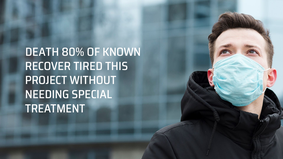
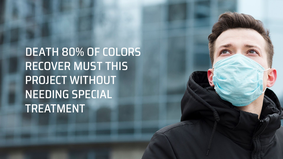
KNOWN: KNOWN -> COLORS (122, 52)
TIRED: TIRED -> MUST (88, 66)
